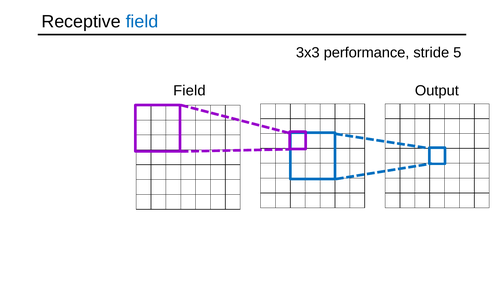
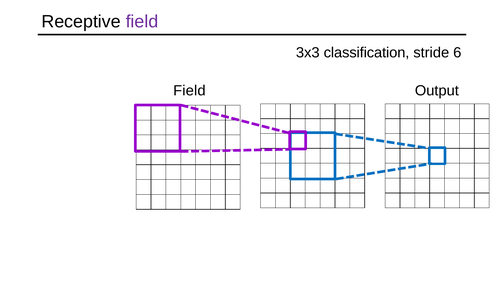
field colour: blue -> purple (142, 22)
performance: performance -> classification (367, 53)
5: 5 -> 6 (457, 53)
